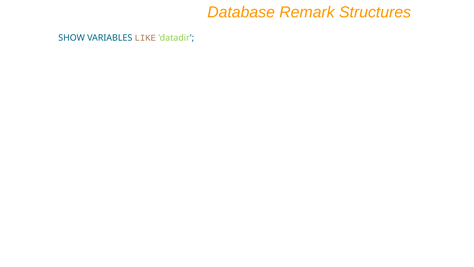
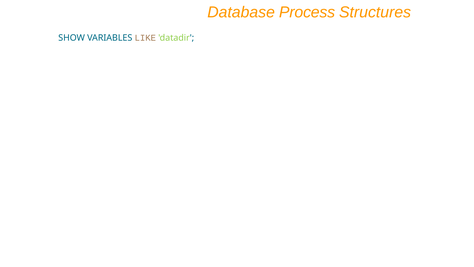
Remark: Remark -> Process (307, 12)
